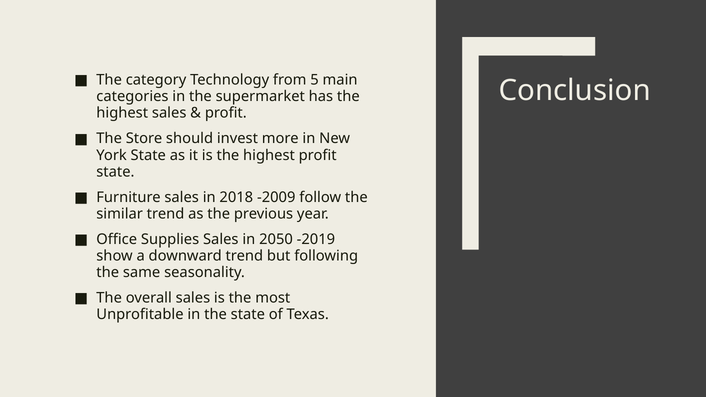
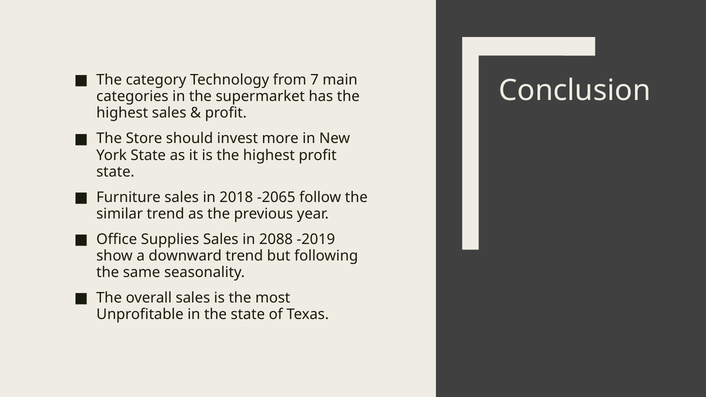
5: 5 -> 7 (315, 80)
-2009: -2009 -> -2065 (276, 197)
2050: 2050 -> 2088 (276, 239)
